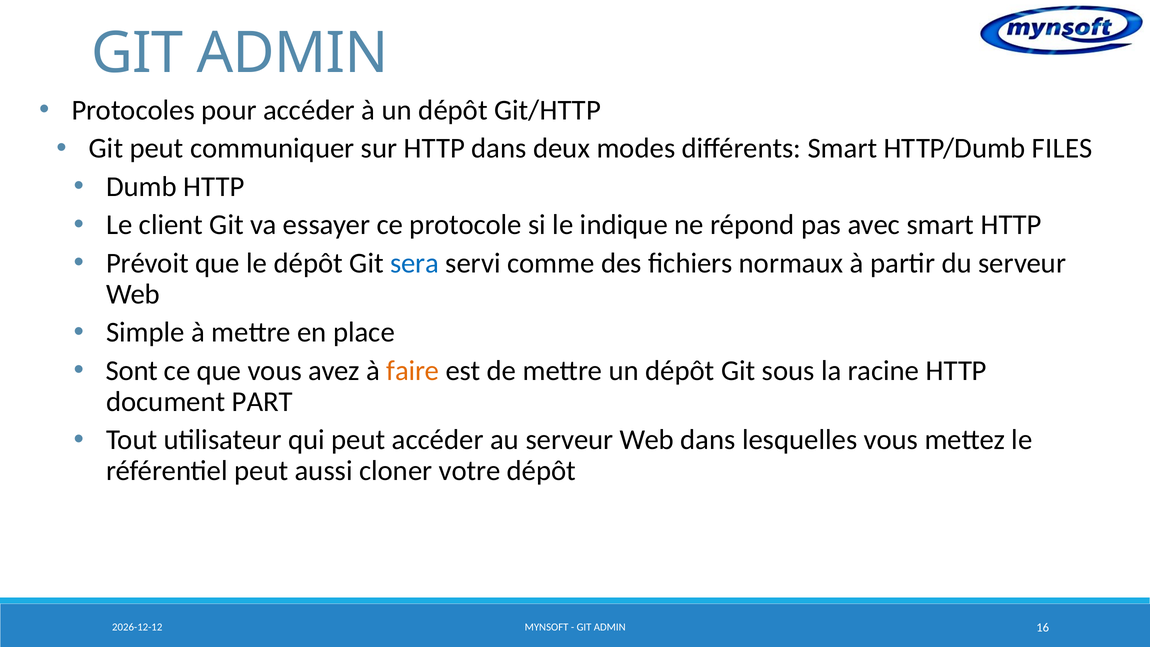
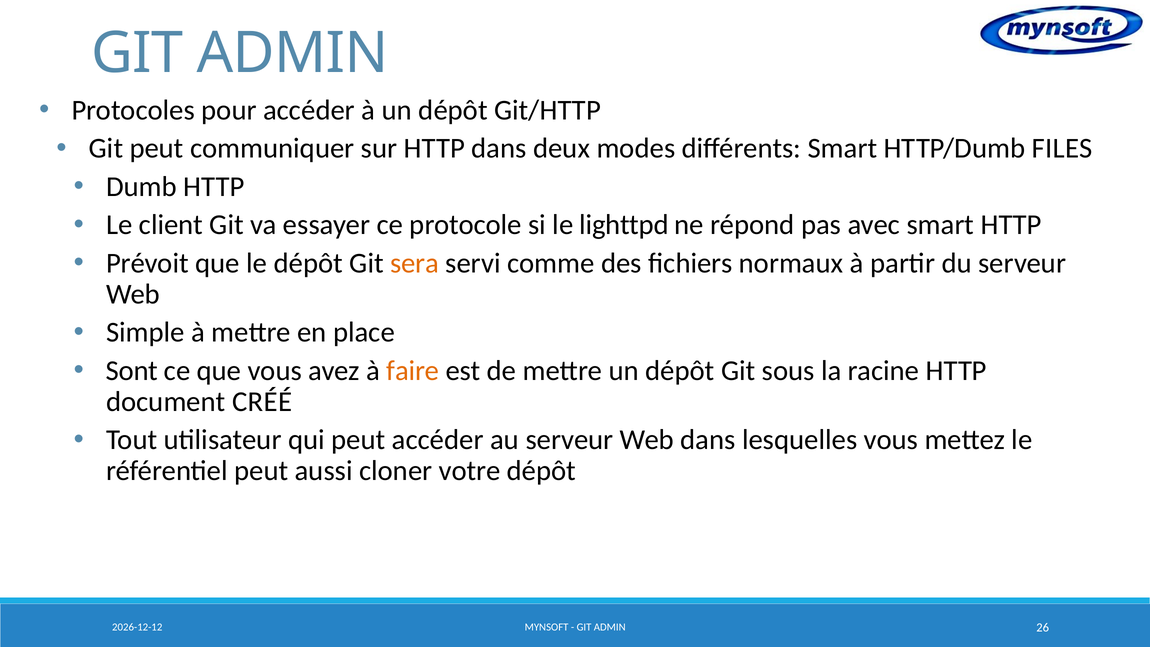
indique: indique -> lighttpd (624, 225)
sera colour: blue -> orange (415, 263)
PART: PART -> CRÉÉ (262, 402)
16: 16 -> 26 (1043, 627)
